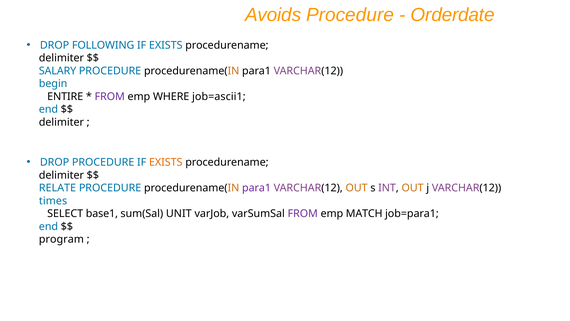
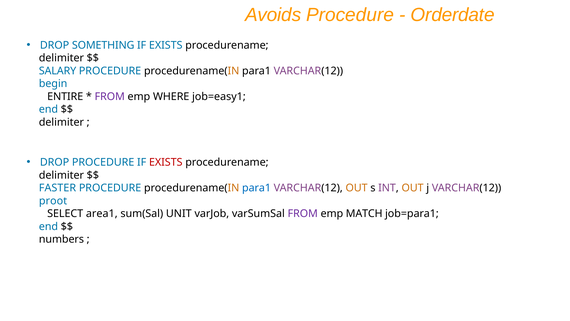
FOLLOWING: FOLLOWING -> SOMETHING (103, 45)
job=ascii1: job=ascii1 -> job=easy1 (219, 96)
EXISTS colour: orange -> red (166, 162)
RELATE: RELATE -> FASTER (57, 188)
para1 colour: purple -> blue (257, 188)
times: times -> proot (53, 201)
base1: base1 -> area1 (102, 213)
program: program -> numbers (61, 239)
